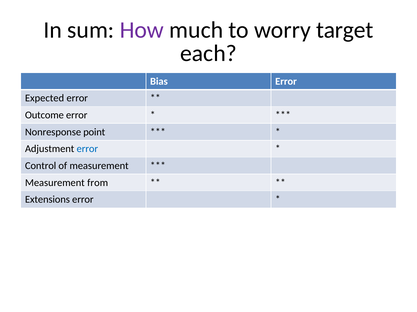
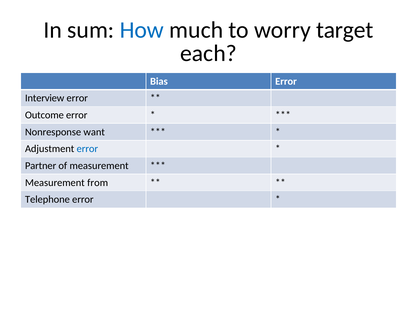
How colour: purple -> blue (142, 30)
Expected: Expected -> Interview (45, 98)
point: point -> want (94, 132)
Control: Control -> Partner (41, 166)
Extensions: Extensions -> Telephone (47, 200)
